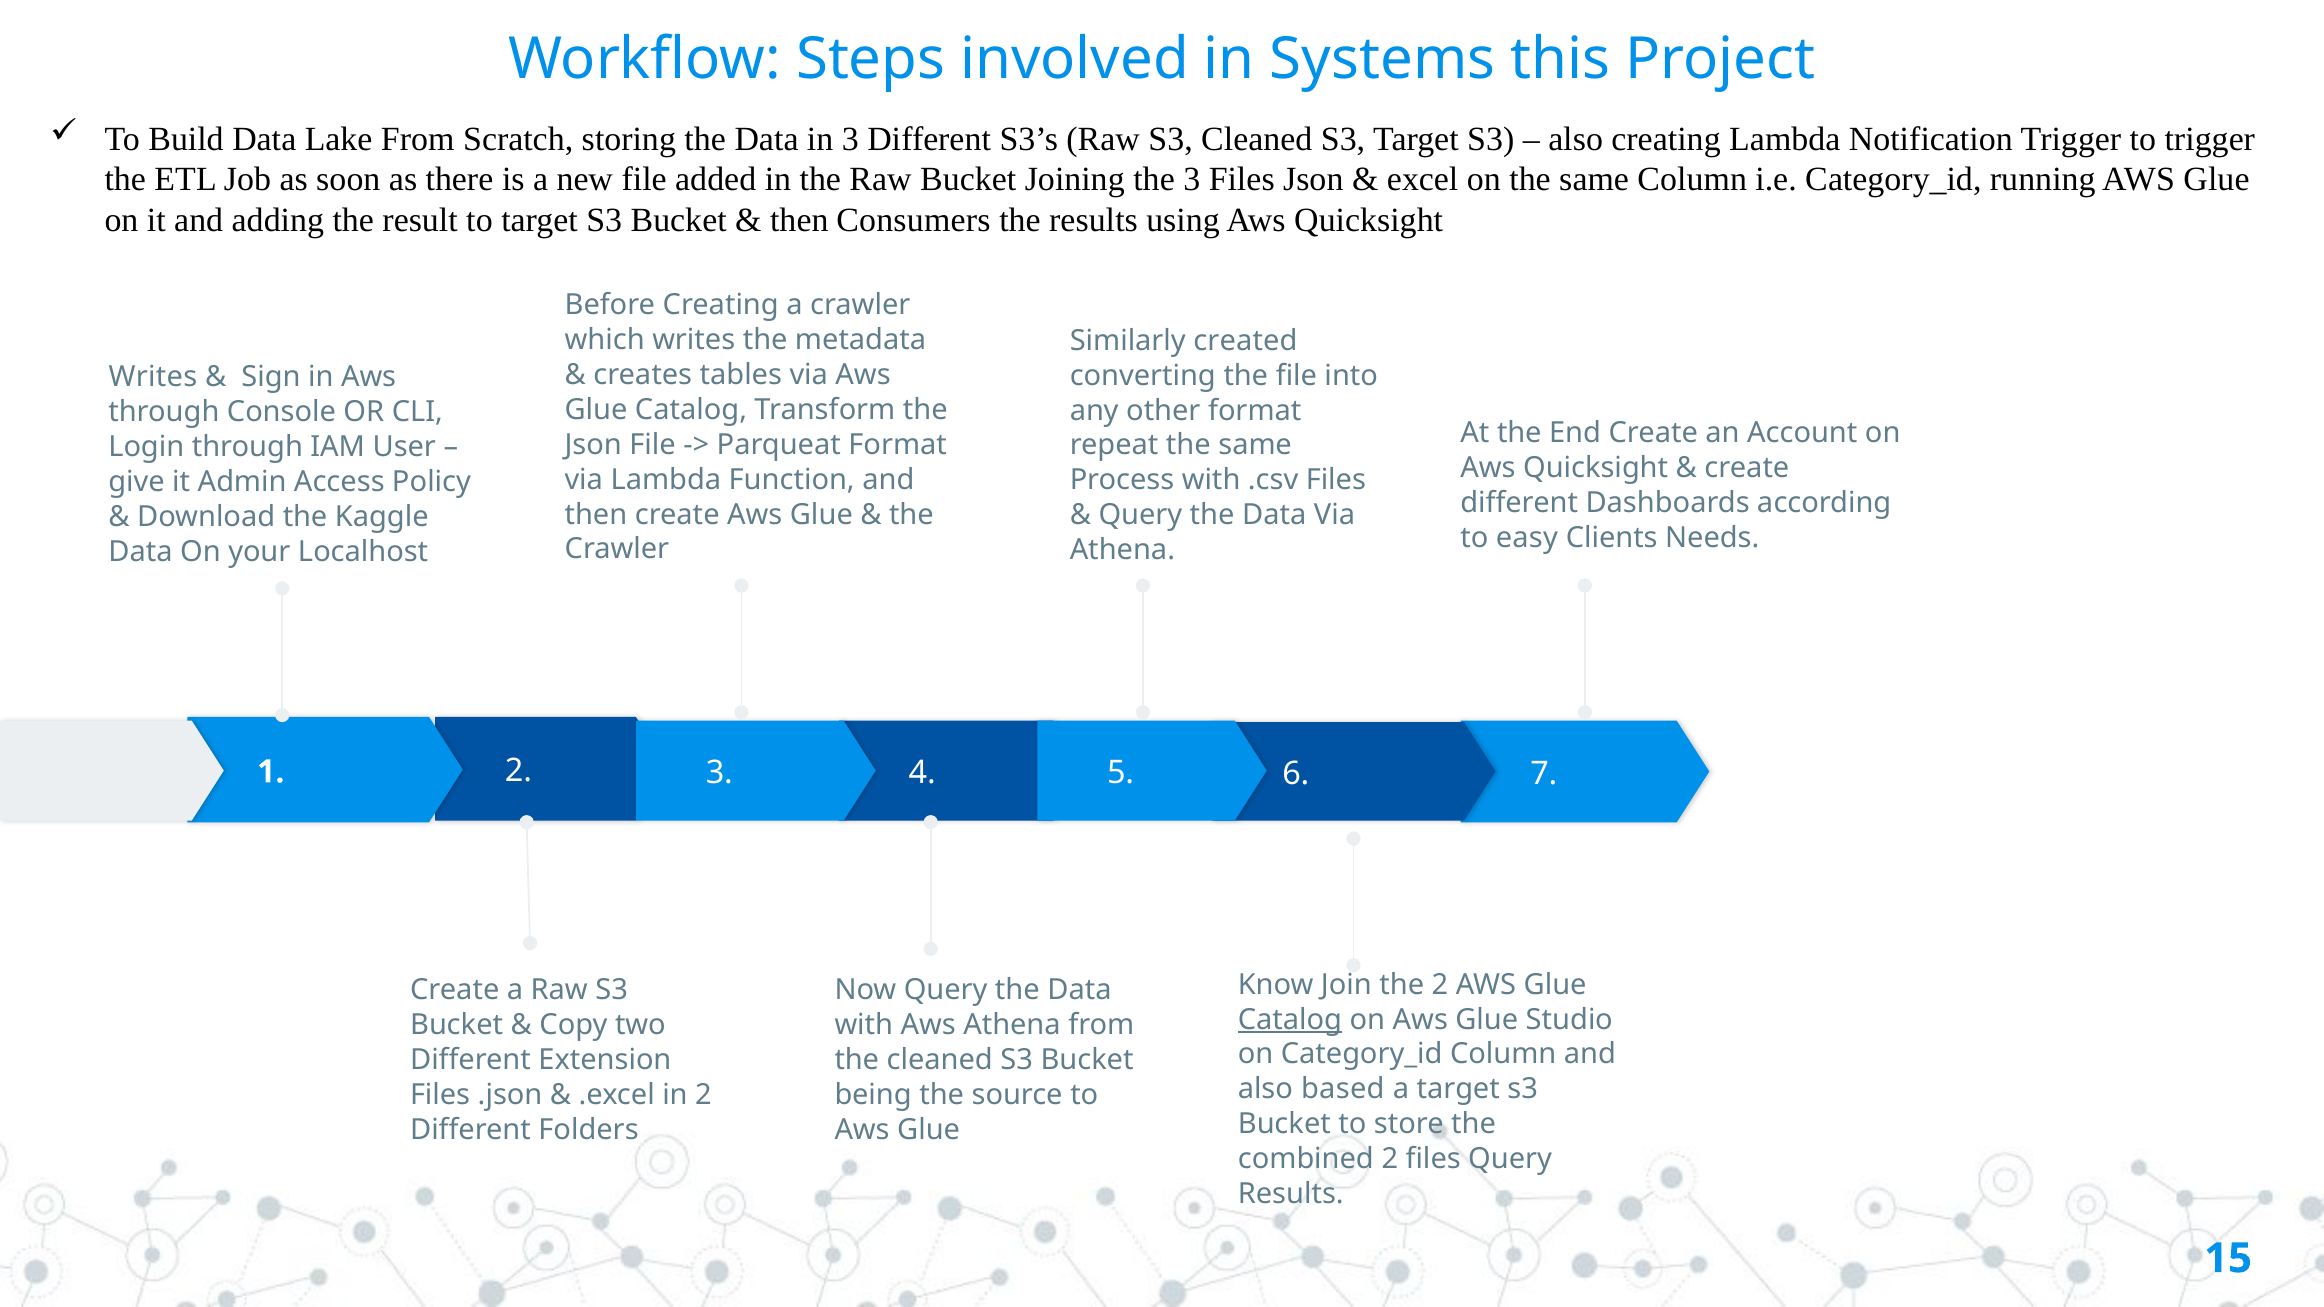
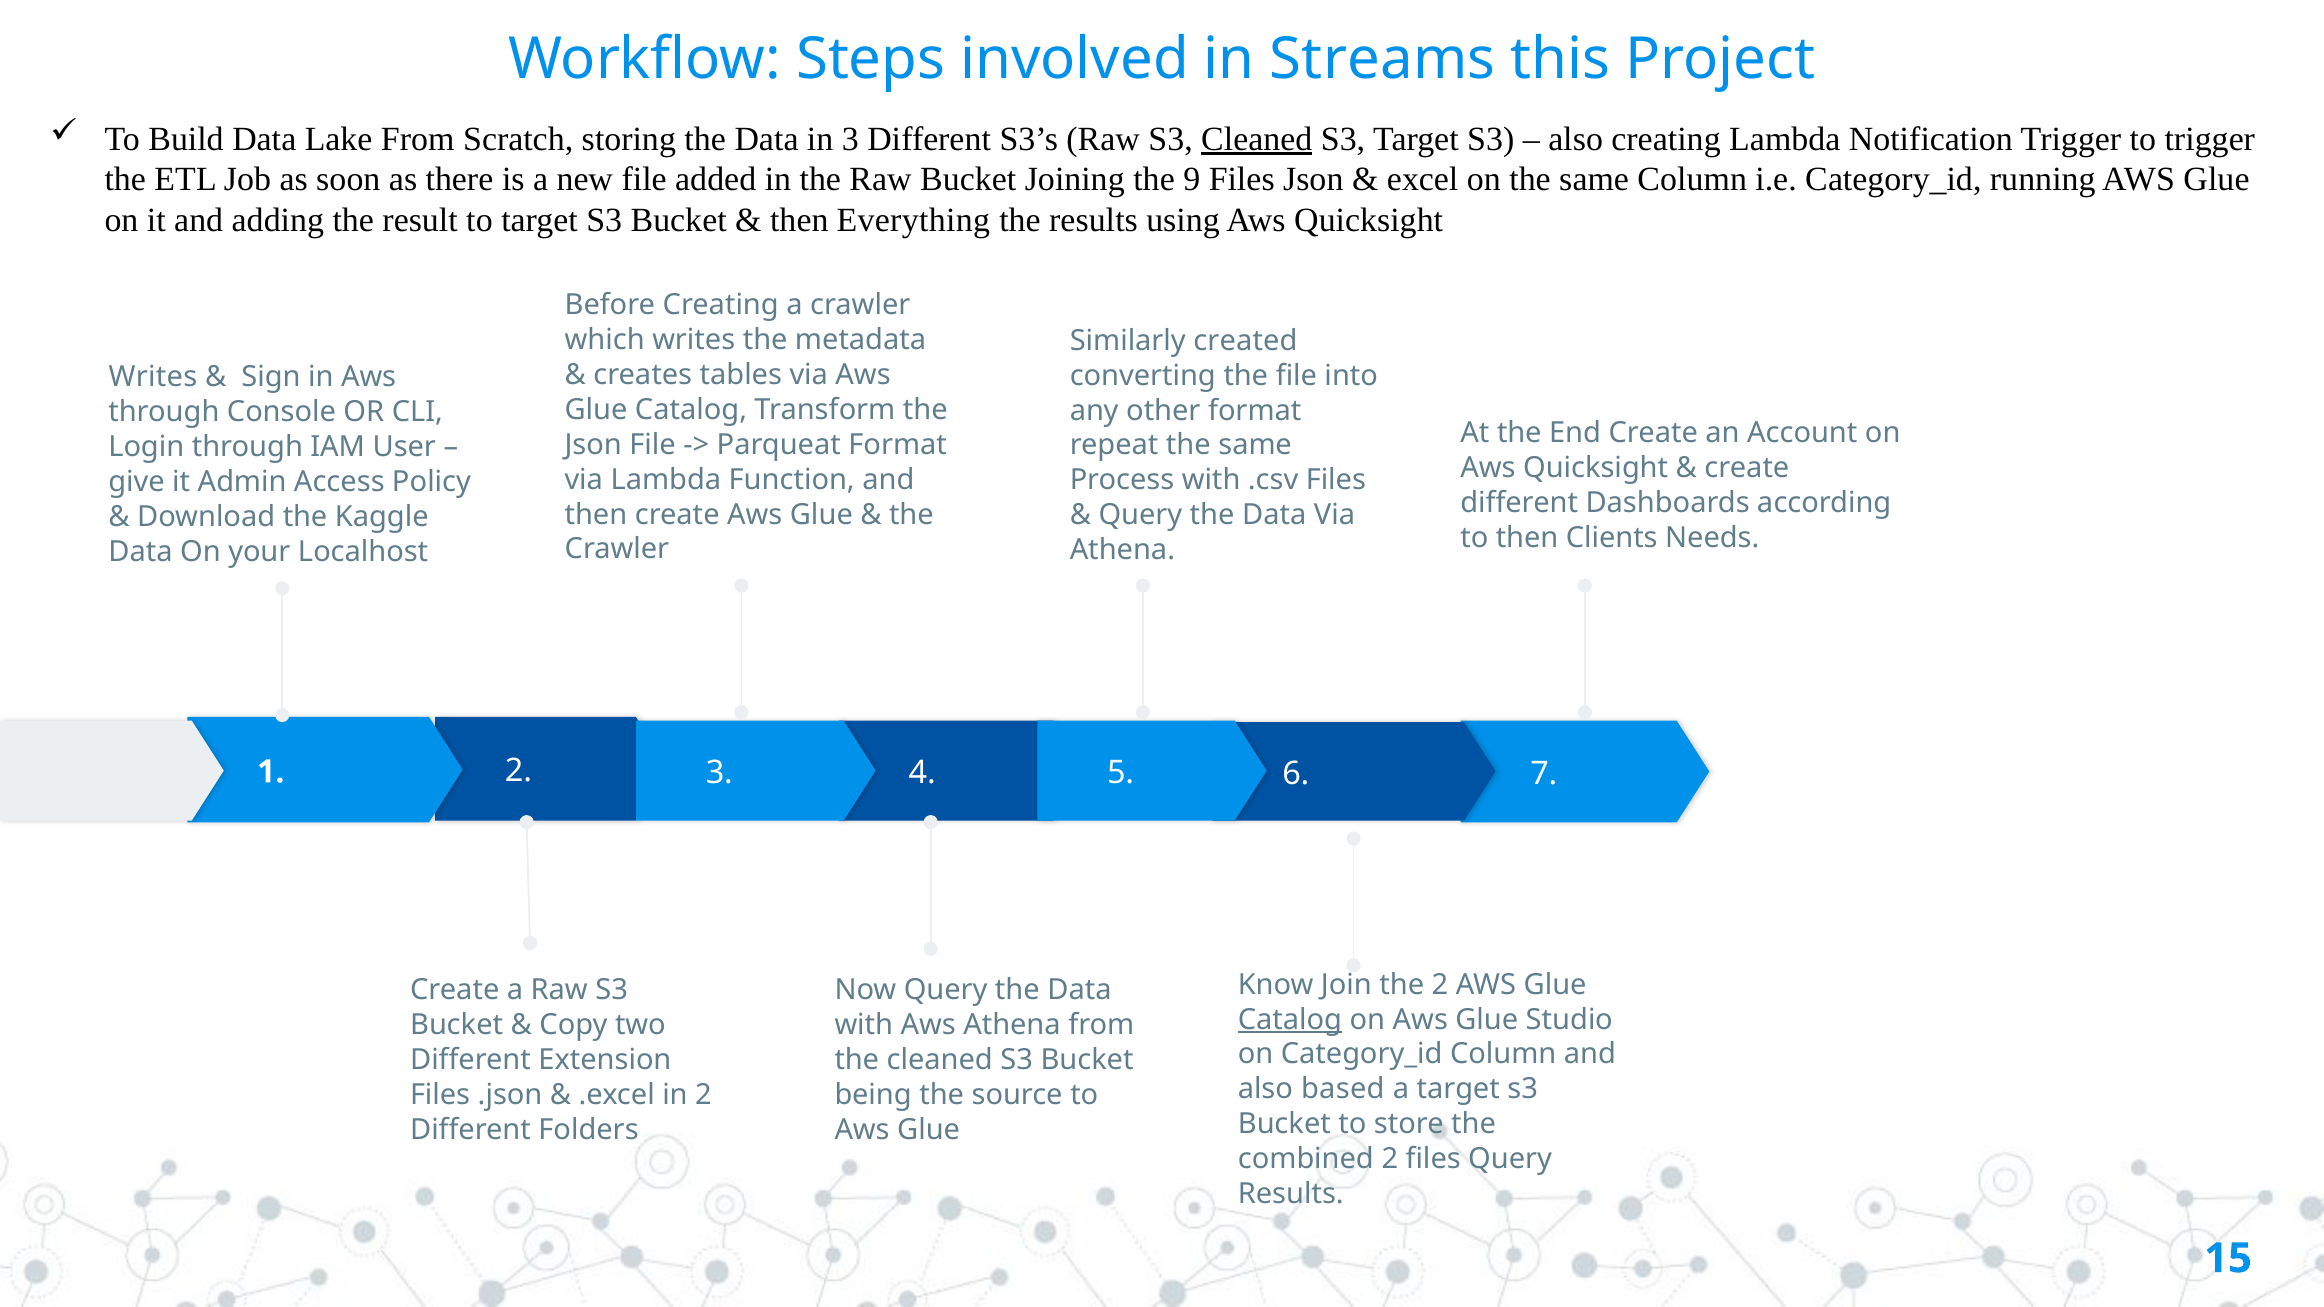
Systems: Systems -> Streams (1383, 59)
Cleaned underline: none -> present (1257, 139)
the 3: 3 -> 9 (1192, 180)
Consumers: Consumers -> Everything (913, 220)
to easy: easy -> then (1527, 538)
